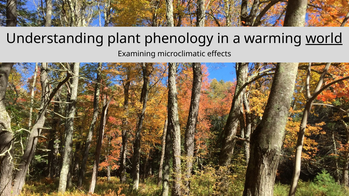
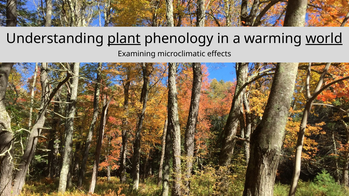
plant underline: none -> present (124, 39)
